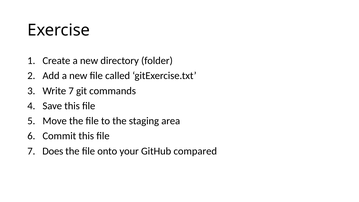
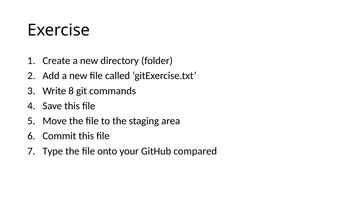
Write 7: 7 -> 8 (71, 91)
Does: Does -> Type (53, 151)
